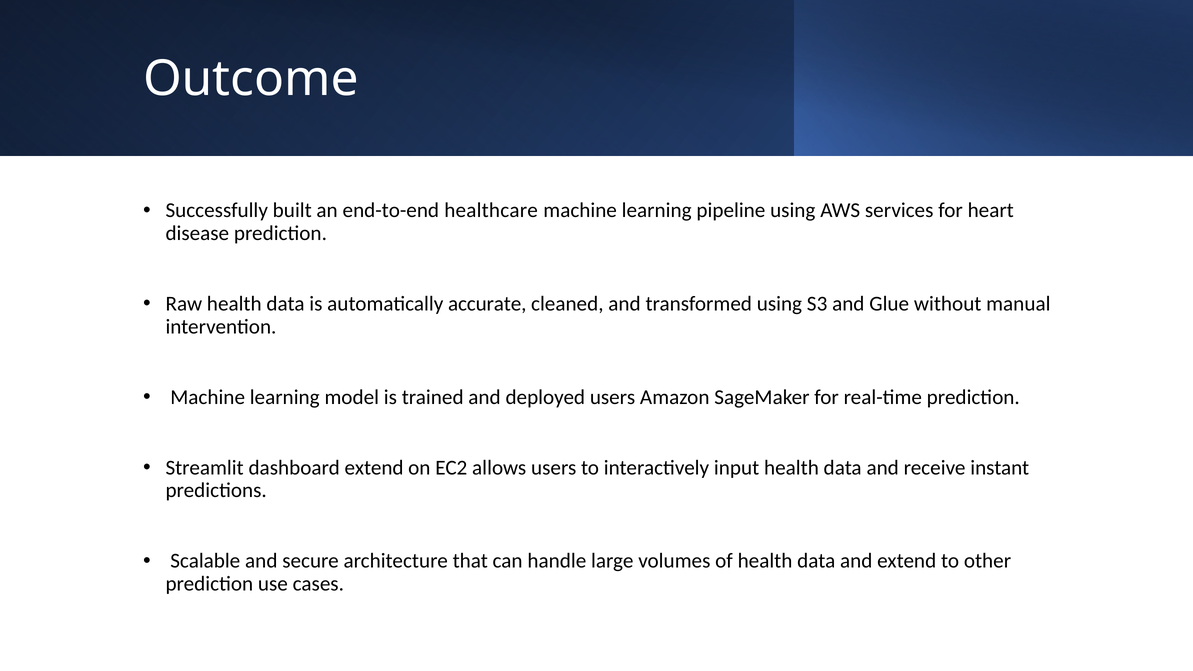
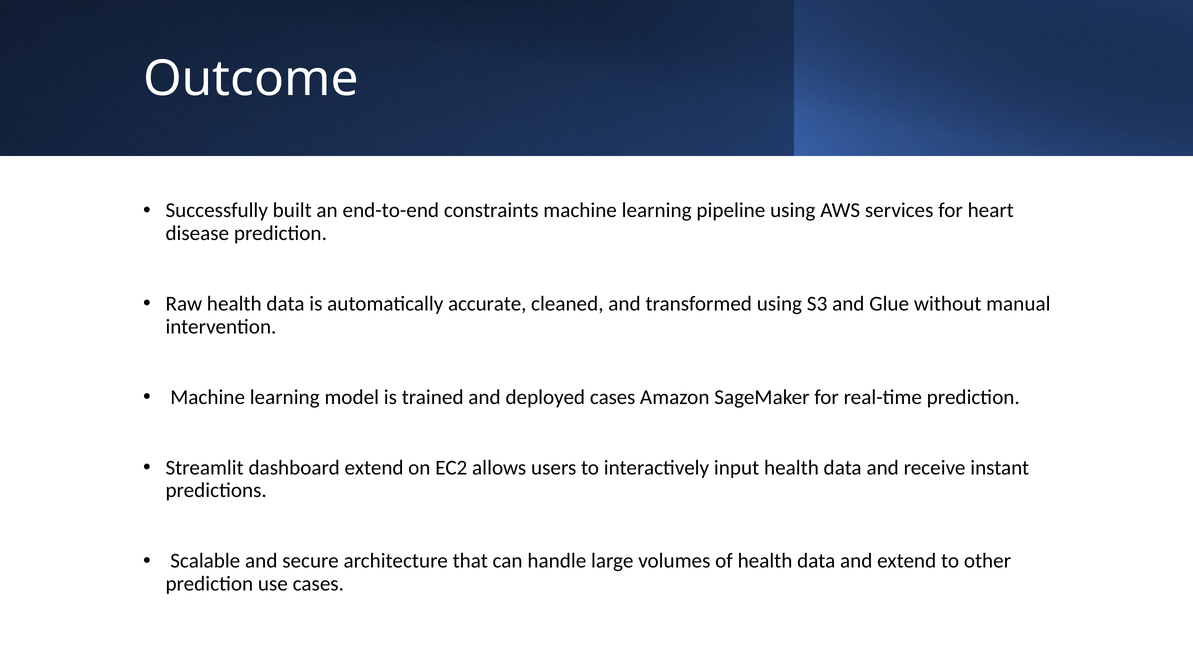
healthcare: healthcare -> constraints (491, 210)
deployed users: users -> cases (613, 397)
